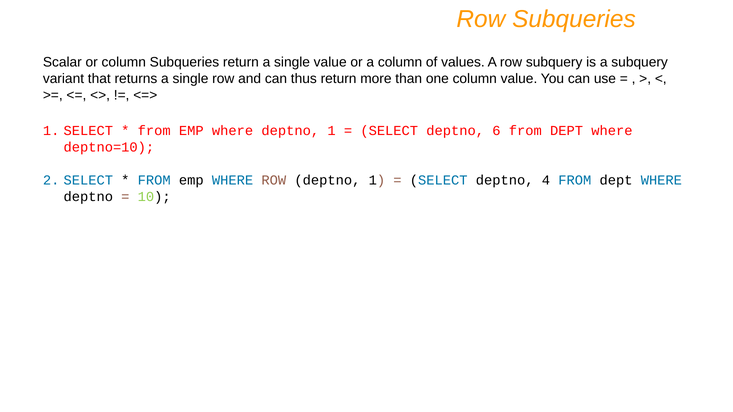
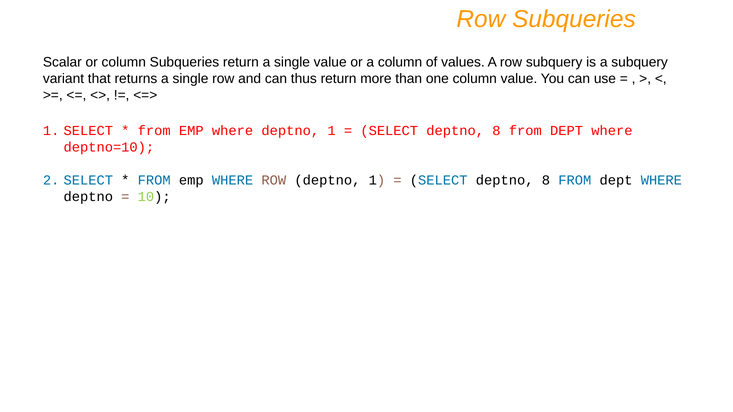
6: 6 -> 8 (496, 131)
4: 4 -> 8 (546, 180)
